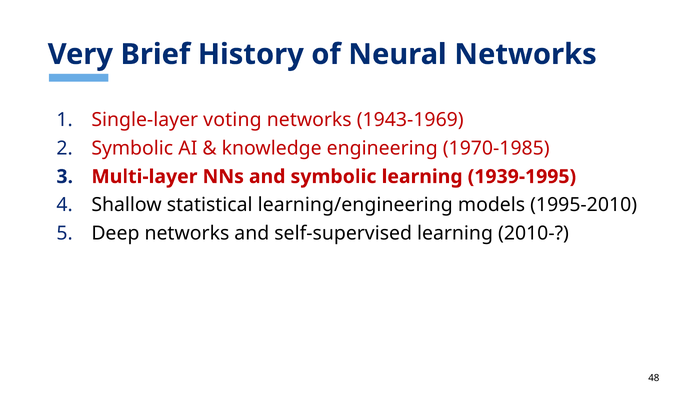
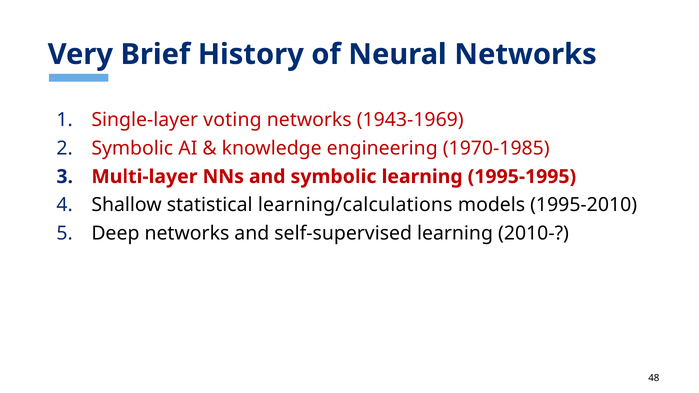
1939-1995: 1939-1995 -> 1995-1995 (522, 177)
learning/engineering: learning/engineering -> learning/calculations (355, 205)
